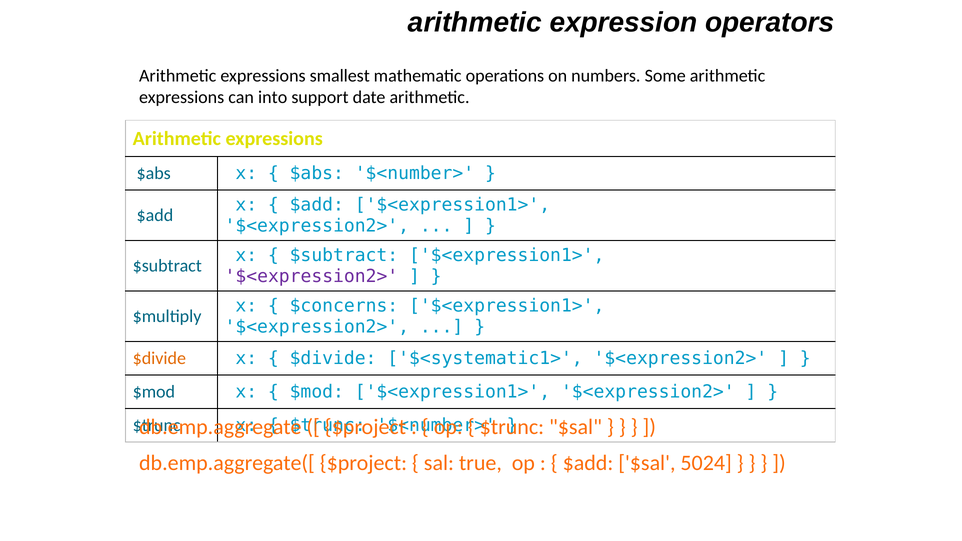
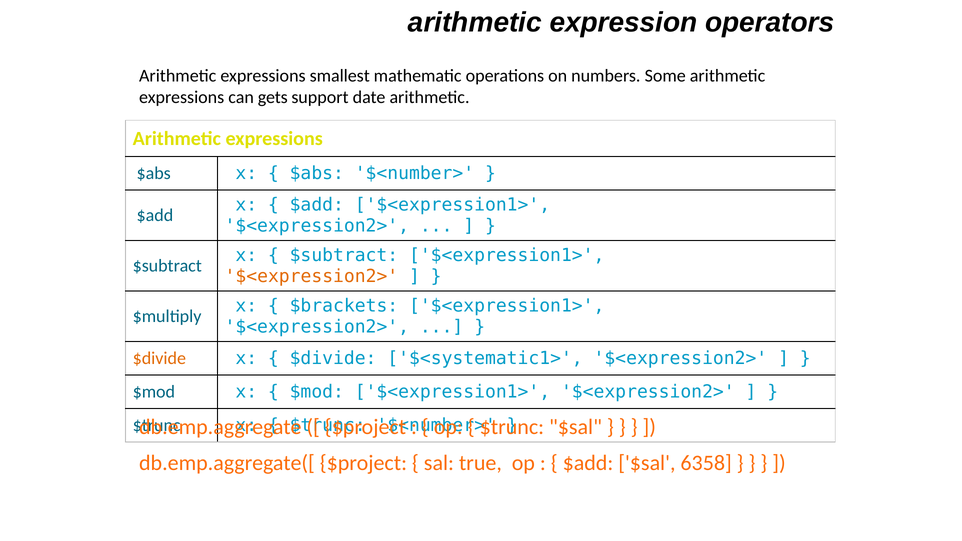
into: into -> gets (273, 97)
$<expression2> colour: purple -> orange (311, 277)
$concerns: $concerns -> $brackets (344, 306)
5024: 5024 -> 6358 (706, 463)
